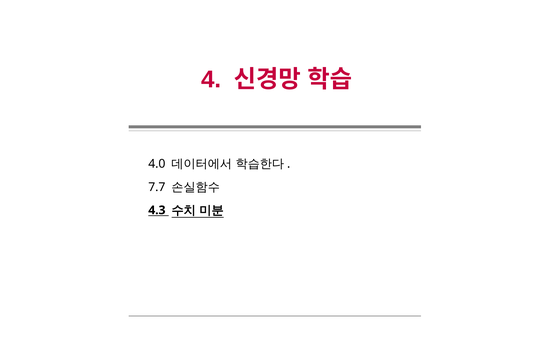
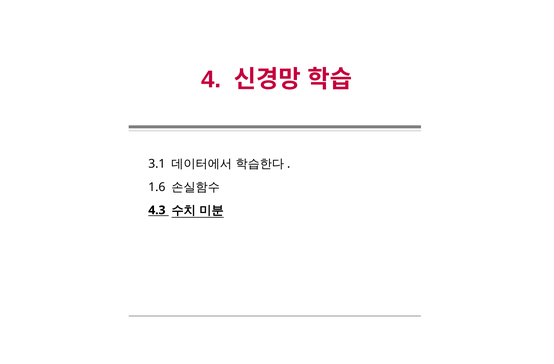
4.0: 4.0 -> 3.1 (157, 164)
7.7: 7.7 -> 1.6 (157, 187)
